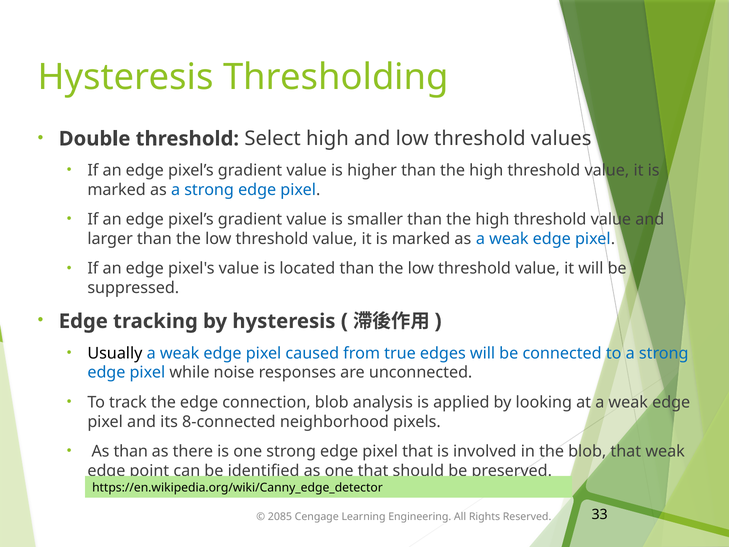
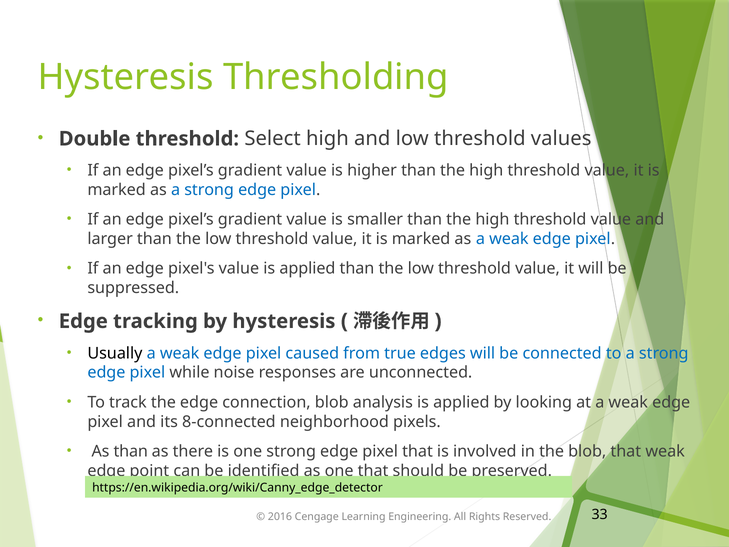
value is located: located -> applied (307, 268)
2085: 2085 -> 2016 (280, 516)
